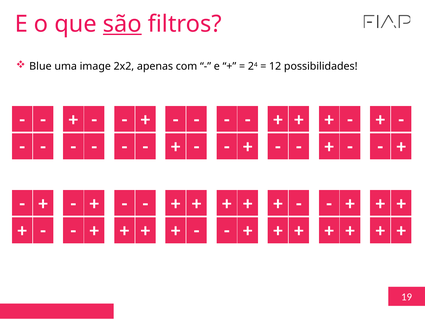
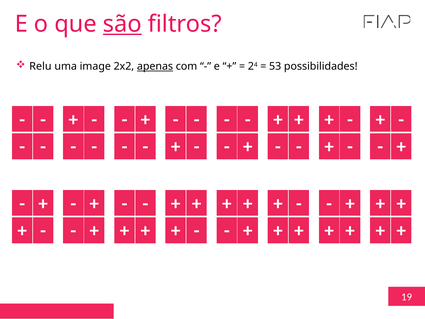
Blue: Blue -> Relu (40, 66)
apenas underline: none -> present (155, 66)
12: 12 -> 53 (275, 66)
